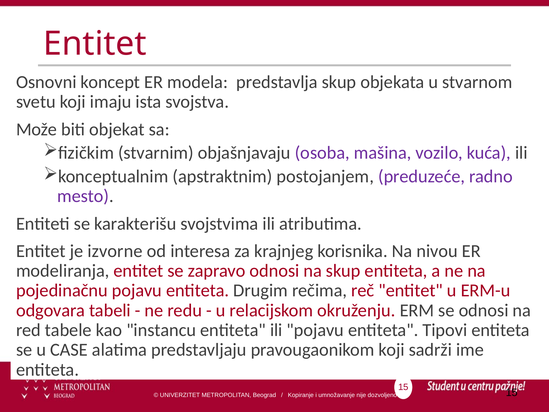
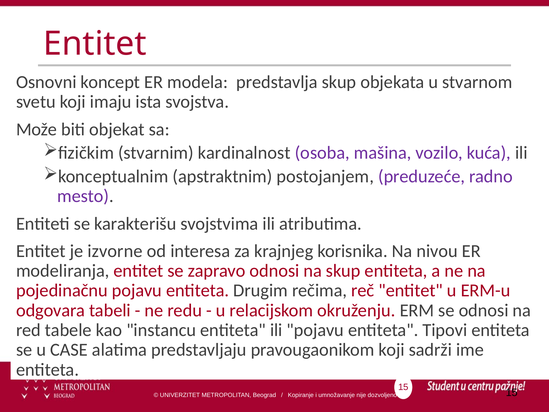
objašnjavaju: objašnjavaju -> kardinalnost (244, 153)
